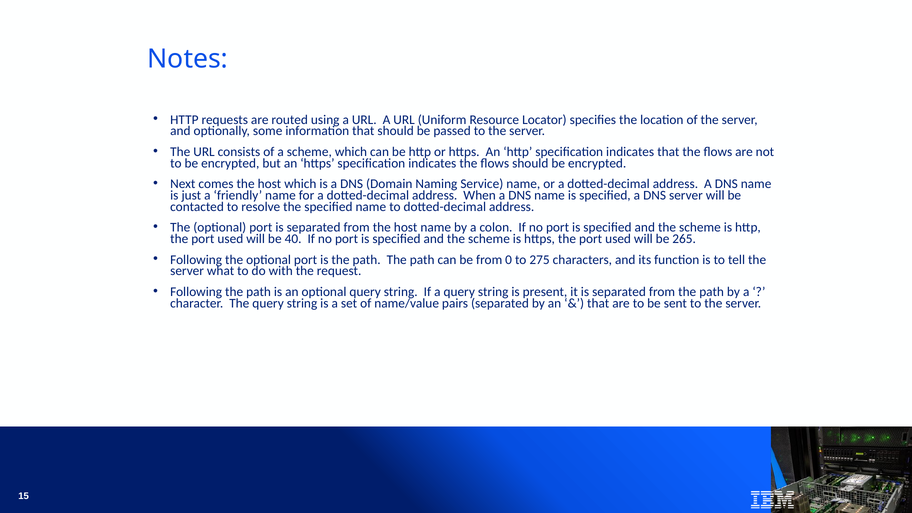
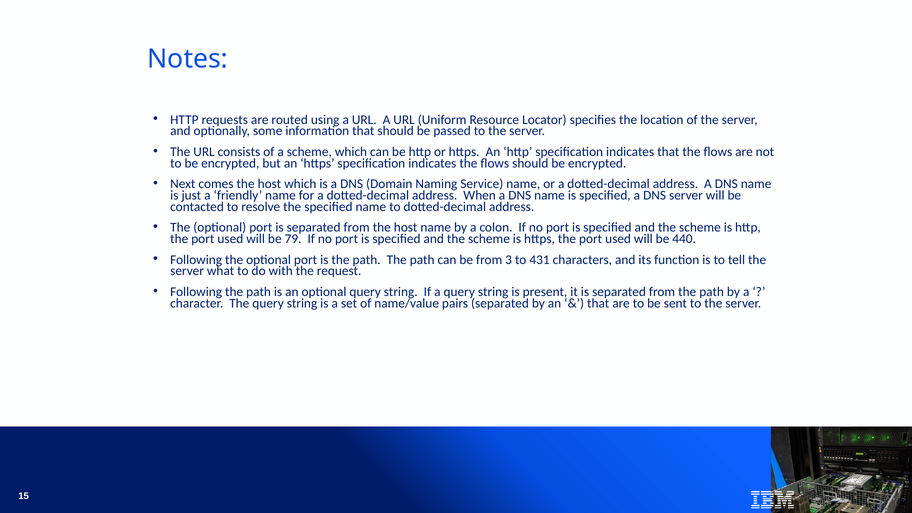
40: 40 -> 79 (293, 239)
265: 265 -> 440 (684, 239)
0: 0 -> 3 (509, 260)
275: 275 -> 431 (540, 260)
